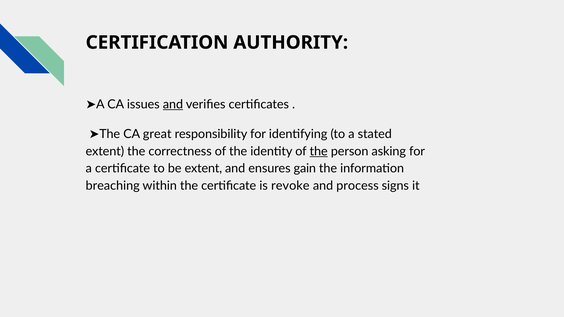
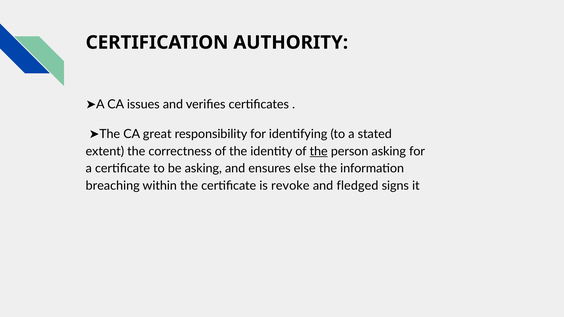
and underline: present -> none (173, 104)
be extent: extent -> asking (203, 169)
gain: gain -> else (305, 169)
process: process -> fledged (357, 186)
